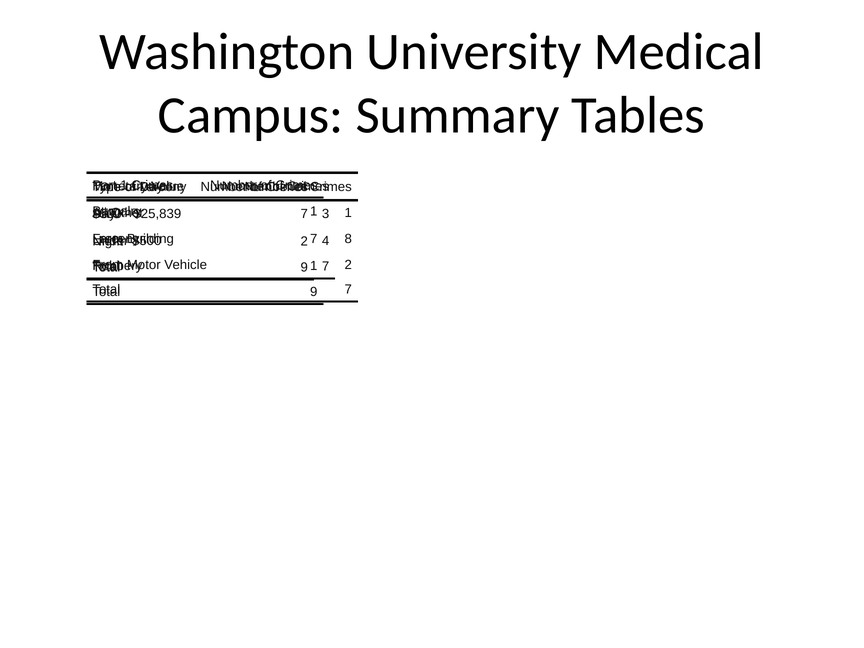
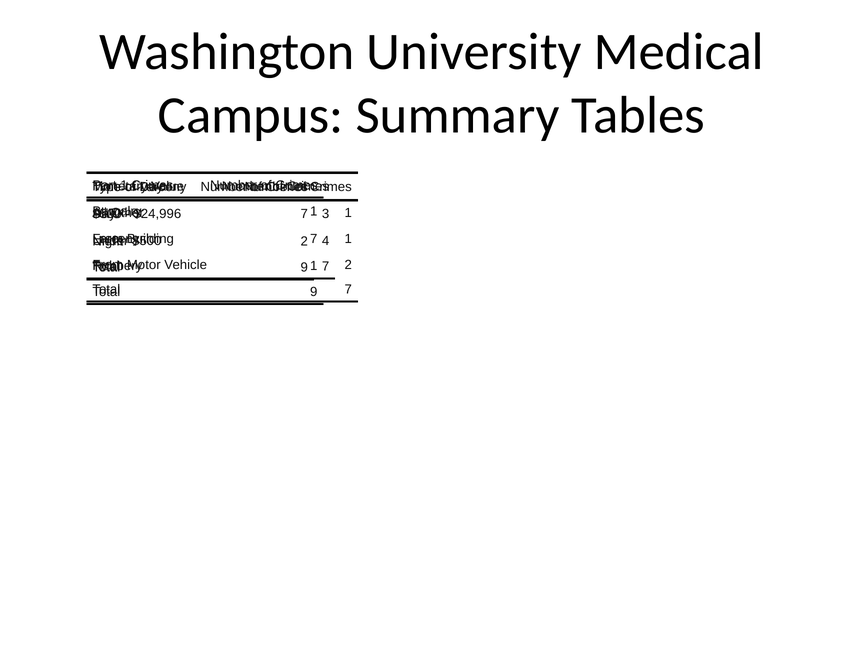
$25,839: $25,839 -> $24,996 (157, 214)
8: 8 -> 1 (348, 239)
